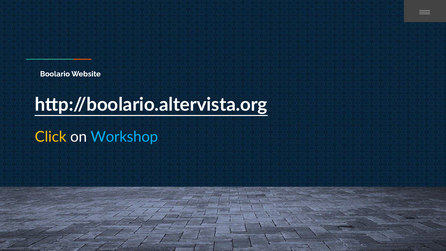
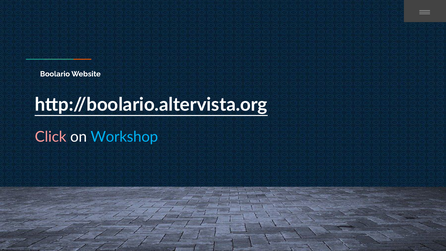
Click colour: yellow -> pink (51, 137)
